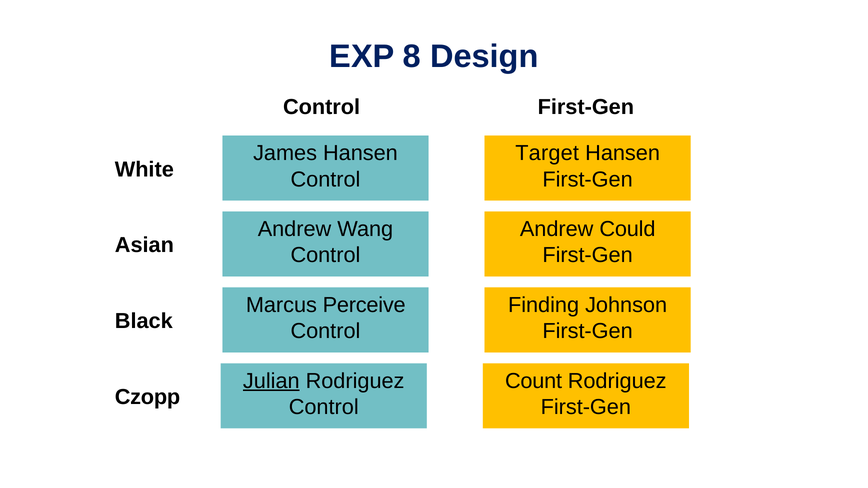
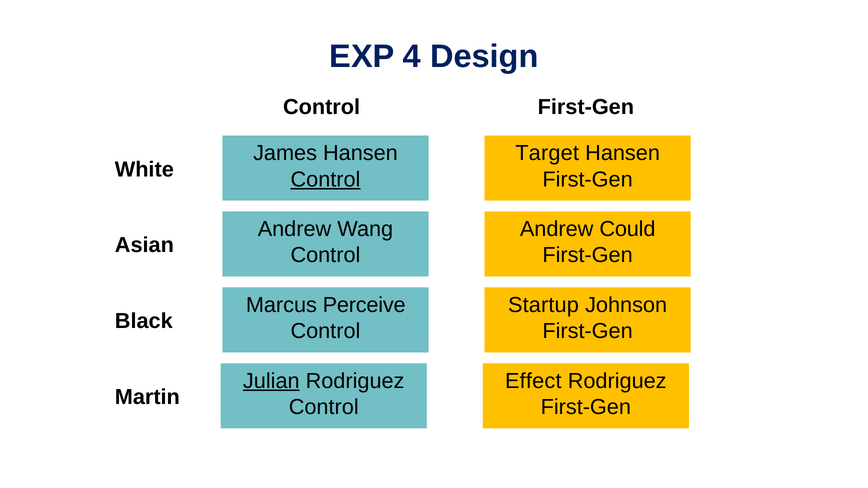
8: 8 -> 4 (412, 57)
Control underline: none -> present (325, 179)
Finding: Finding -> Startup (543, 305)
Count: Count -> Effect (533, 381)
Czopp: Czopp -> Martin (147, 397)
